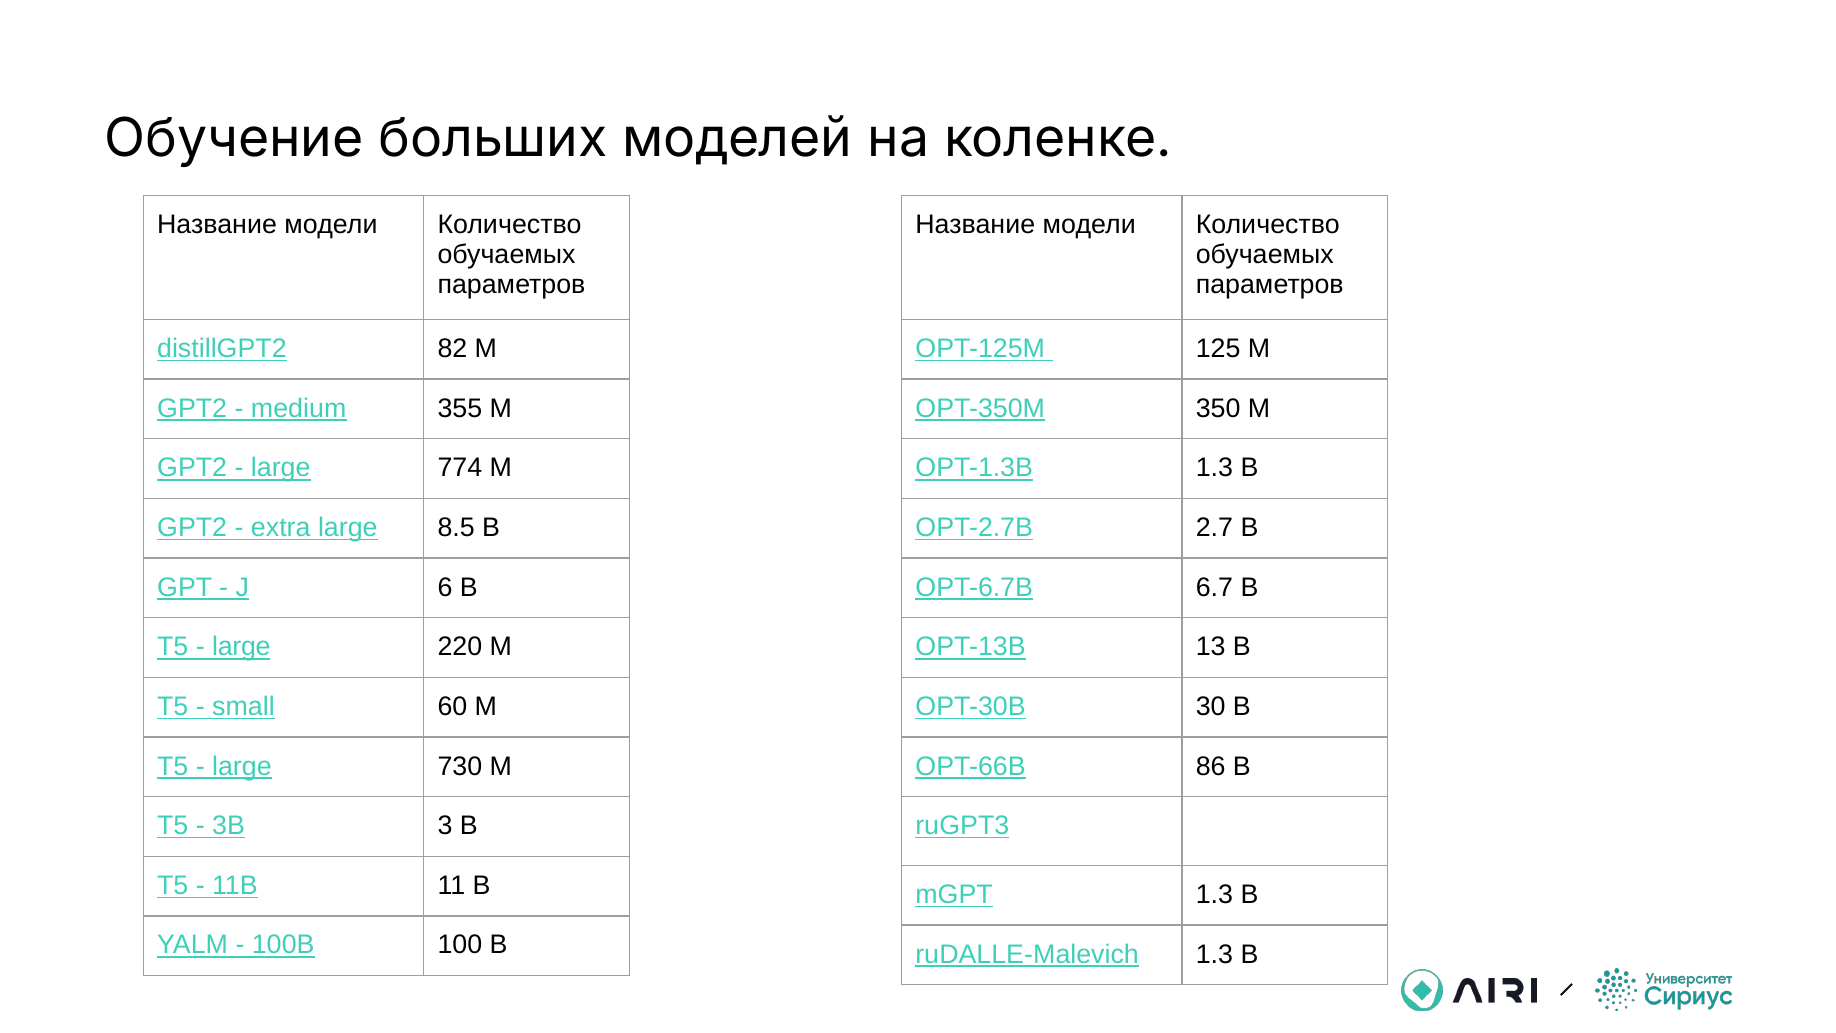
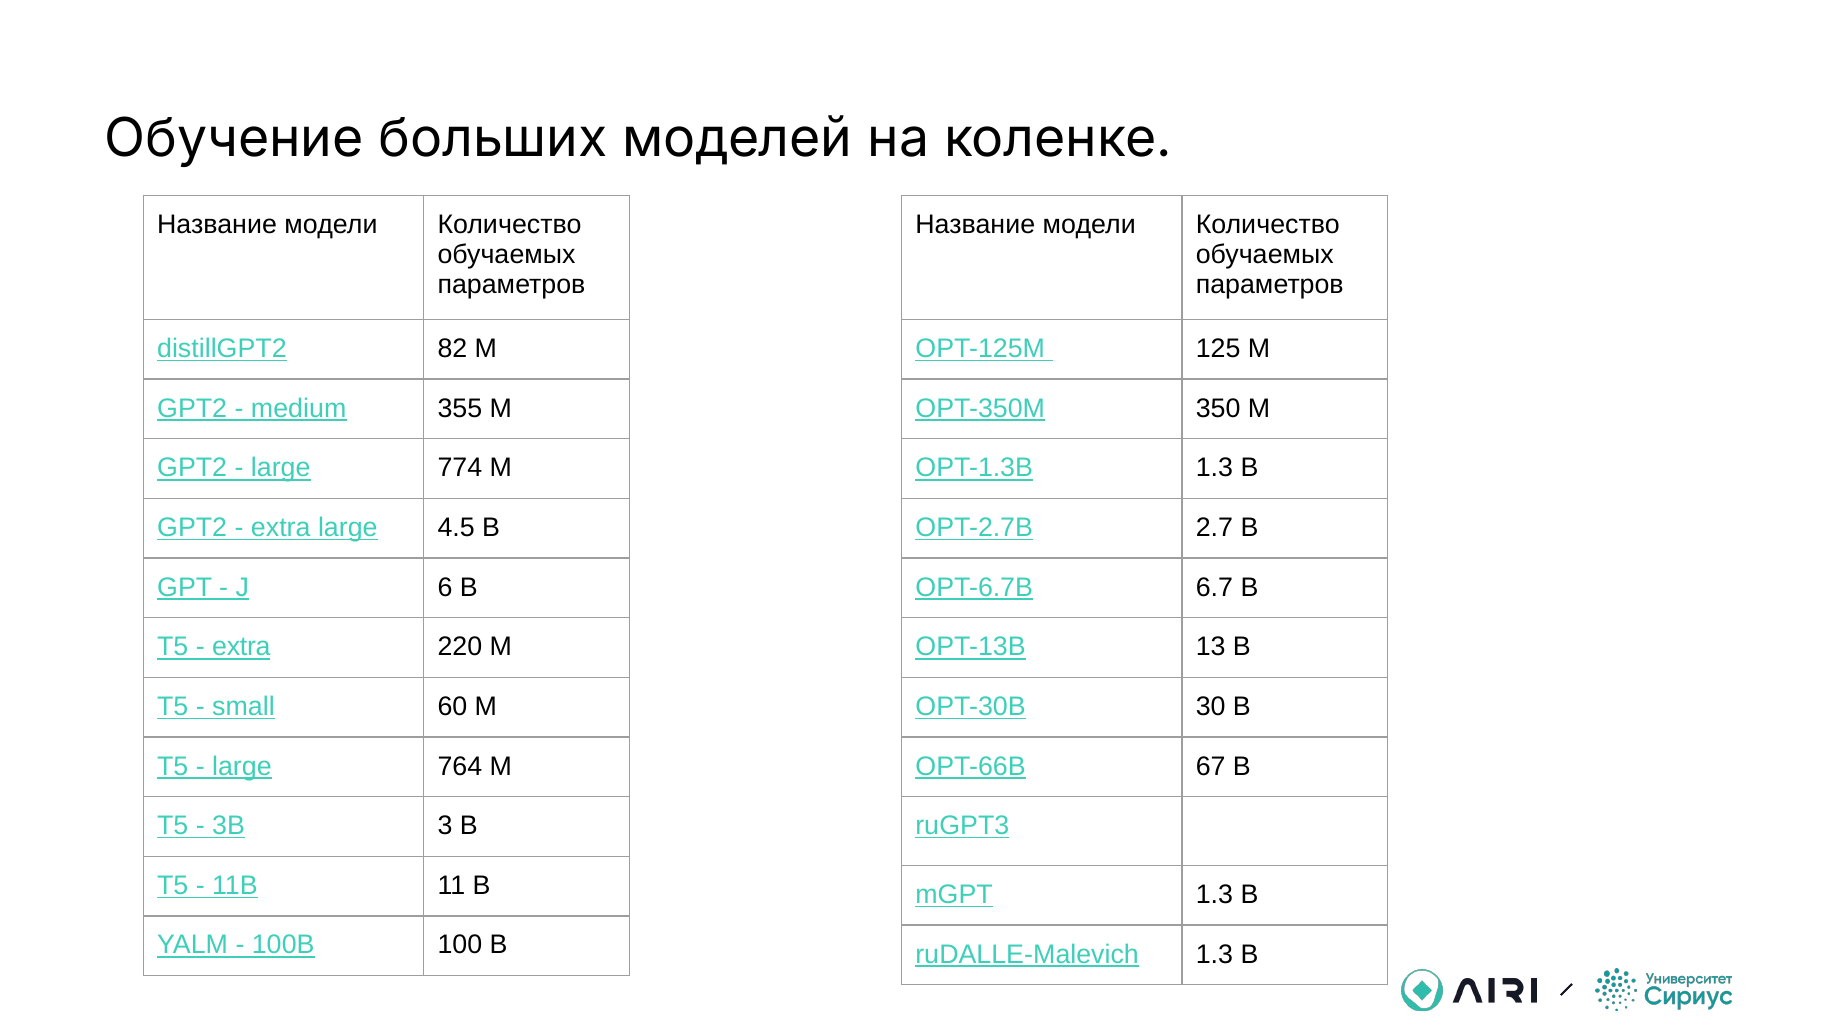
8.5: 8.5 -> 4.5 (456, 527)
large: large -> extra (241, 647)
730: 730 -> 764 (460, 766)
86: 86 -> 67 (1211, 766)
